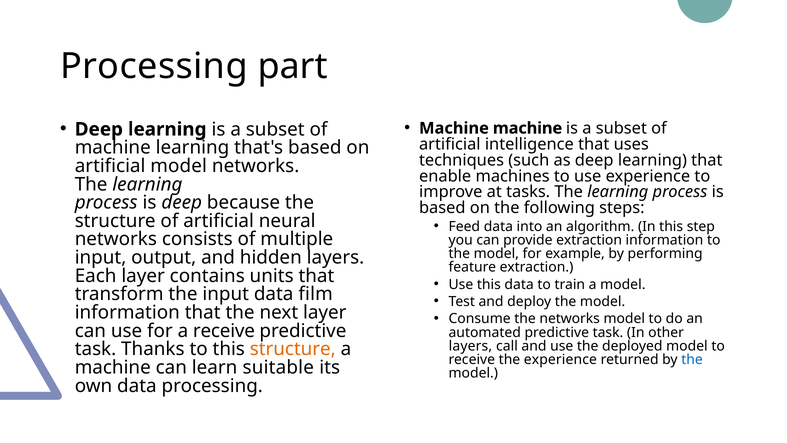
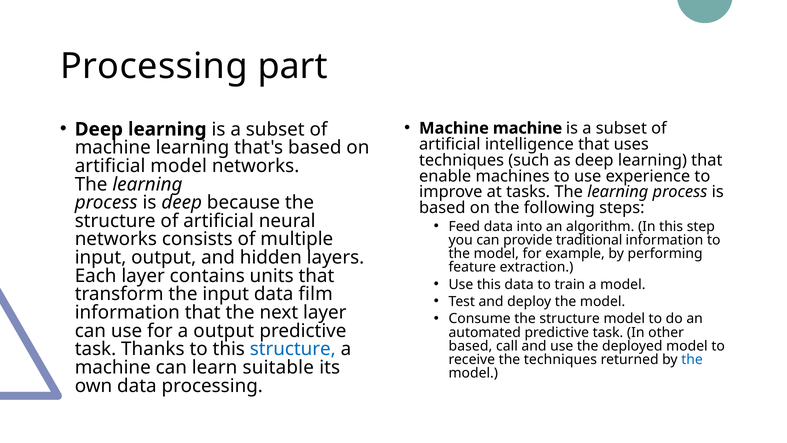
provide extraction: extraction -> traditional (589, 240)
Consume the networks: networks -> structure (570, 319)
a receive: receive -> output (224, 331)
layers: layers -> based (470, 346)
structure colour: orange -> blue (293, 349)
the experience: experience -> techniques (560, 359)
